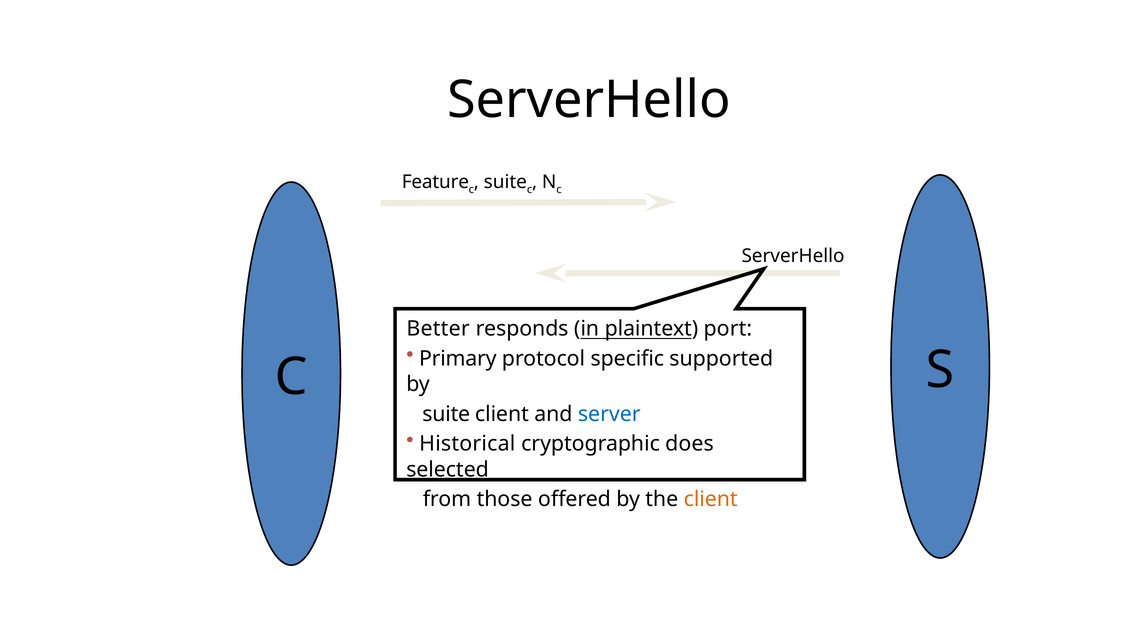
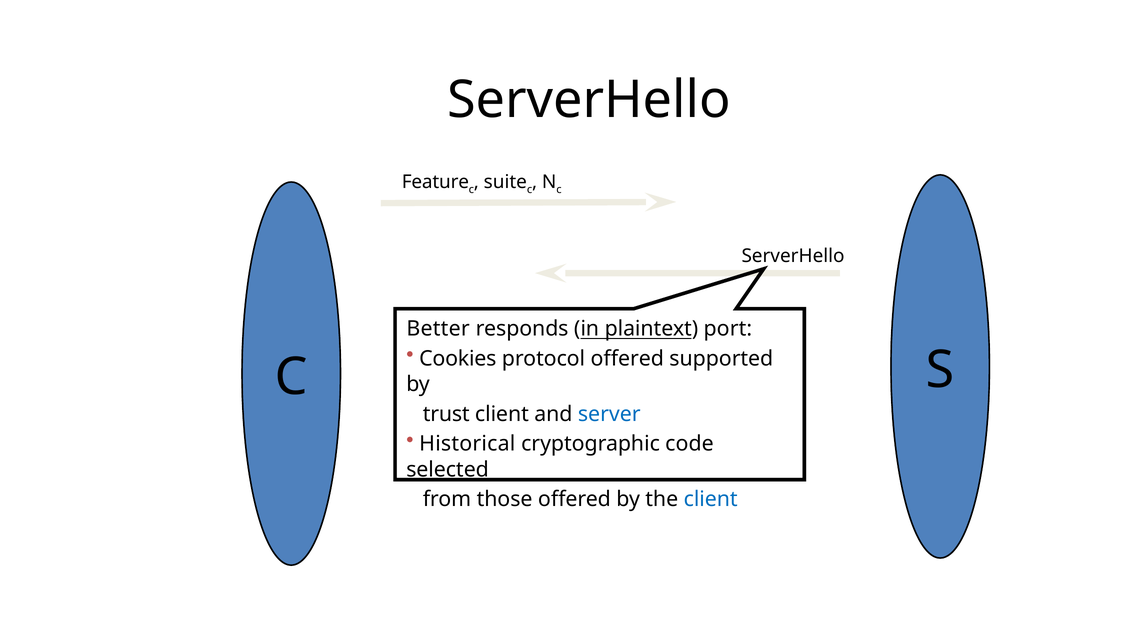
Primary: Primary -> Cookies (458, 358)
protocol specific: specific -> offered (627, 358)
suite: suite -> trust (446, 414)
does: does -> code (689, 444)
client colour: orange -> blue (711, 499)
